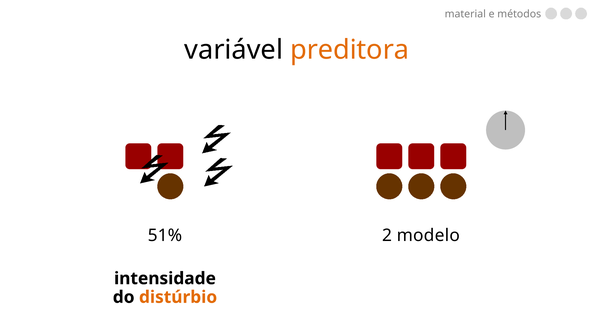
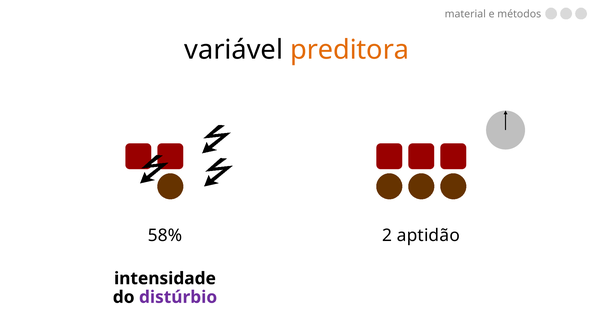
51%: 51% -> 58% (165, 236)
modelo: modelo -> aptidão (428, 236)
distúrbio colour: orange -> purple (178, 297)
